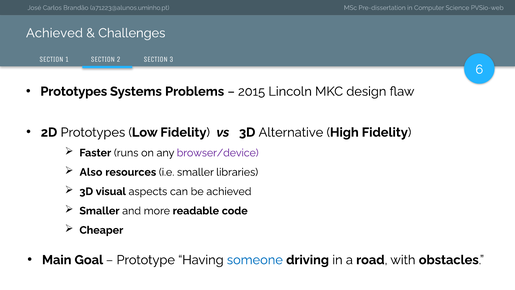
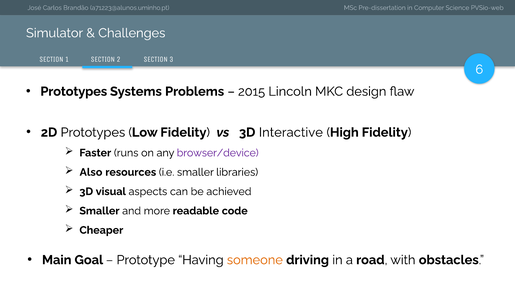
Achieved: Achieved -> Simulator (55, 33)
Alternative: Alternative -> Interactive (291, 132)
someone colour: blue -> orange (255, 260)
